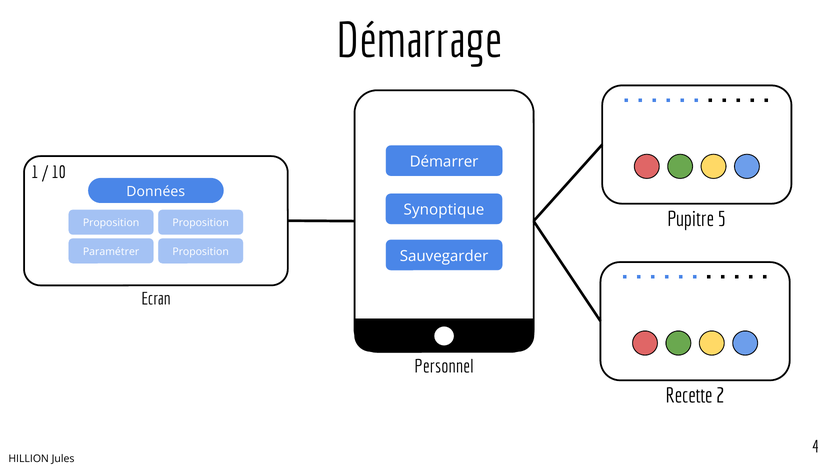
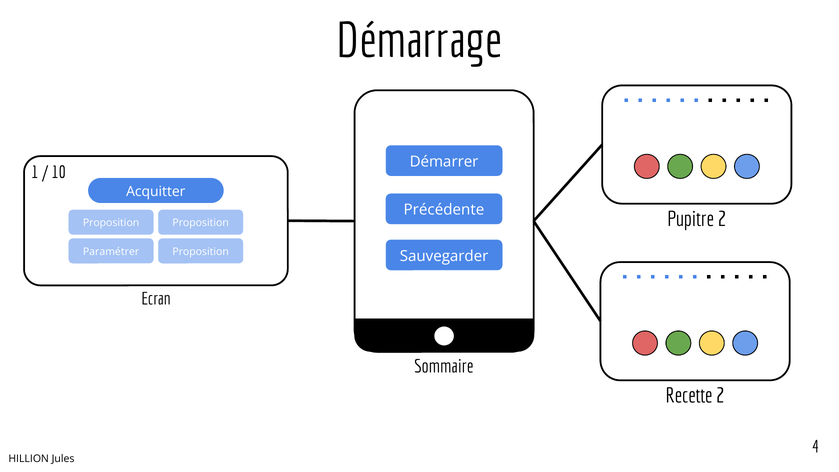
Données: Données -> Acquitter (156, 191)
Synoptique: Synoptique -> Précédente (444, 210)
Pupitre 5: 5 -> 2 (722, 219)
Personnel: Personnel -> Sommaire (444, 367)
